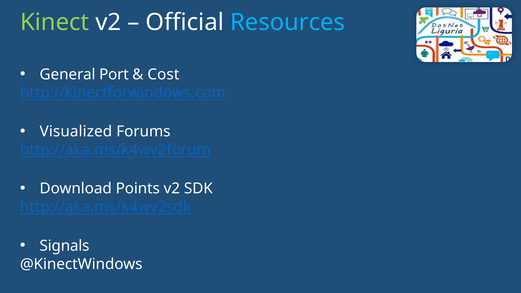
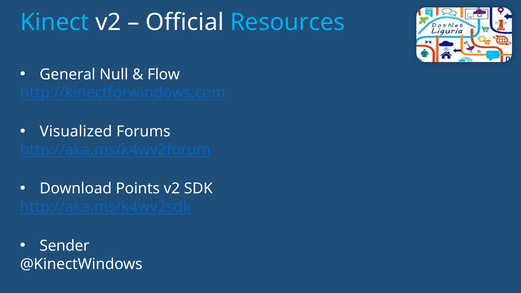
Kinect colour: light green -> light blue (55, 22)
Port: Port -> Null (114, 74)
Cost: Cost -> Flow (164, 74)
Signals: Signals -> Sender (64, 246)
